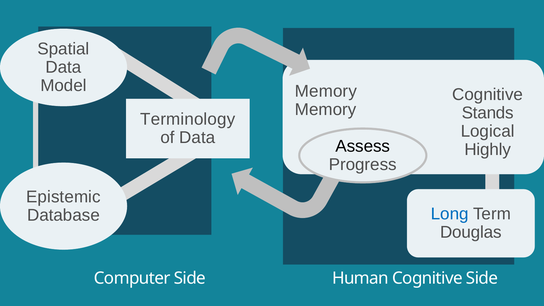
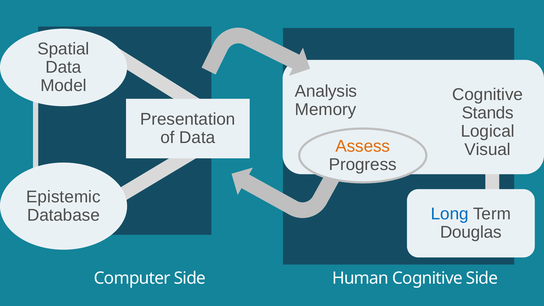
Memory: Memory -> Analysis (326, 91)
Terminology: Terminology -> Presentation (188, 119)
Assess colour: black -> orange (363, 146)
Highly: Highly -> Visual (488, 150)
